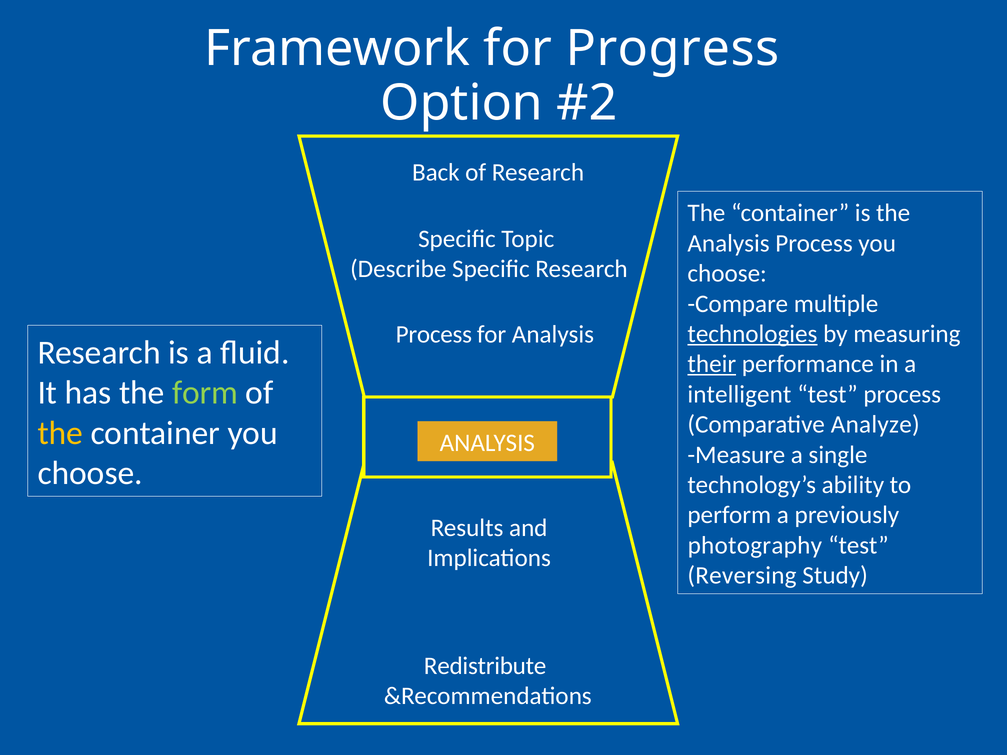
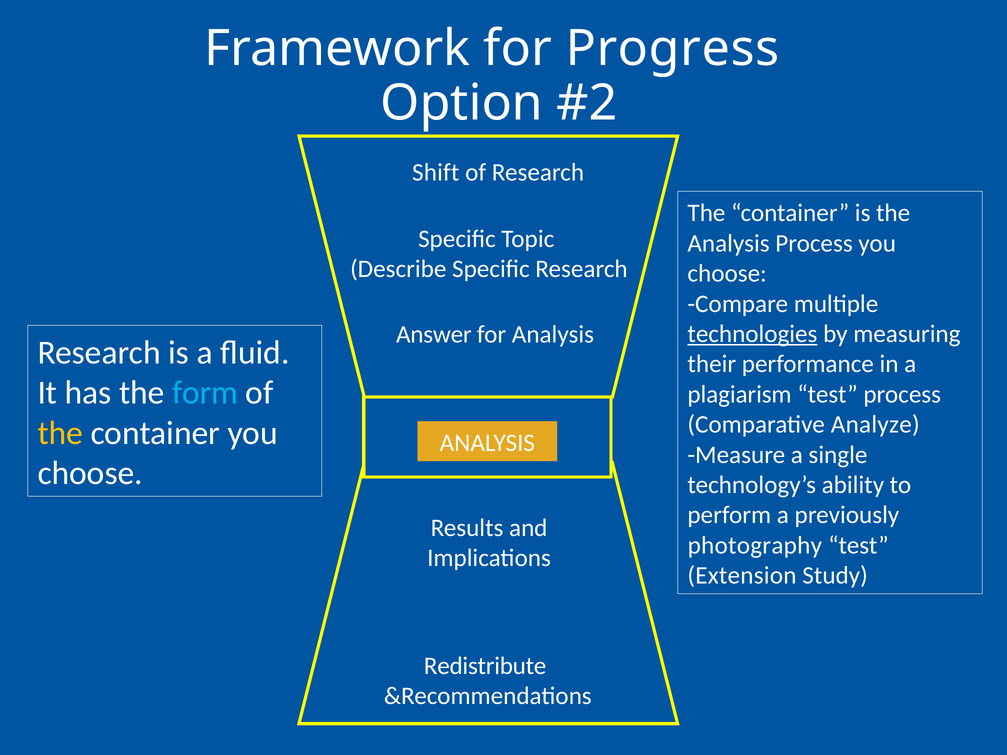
Back: Back -> Shift (436, 173)
Process: Process -> Answer (434, 334)
their underline: present -> none (712, 364)
form colour: light green -> light blue (205, 393)
intelligent: intelligent -> plagiarism (740, 394)
Reversing: Reversing -> Extension (742, 576)
